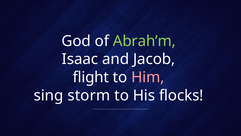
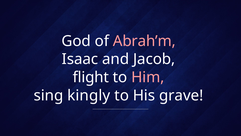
Abrah’m colour: light green -> pink (144, 41)
storm: storm -> kingly (89, 95)
flocks: flocks -> grave (181, 95)
